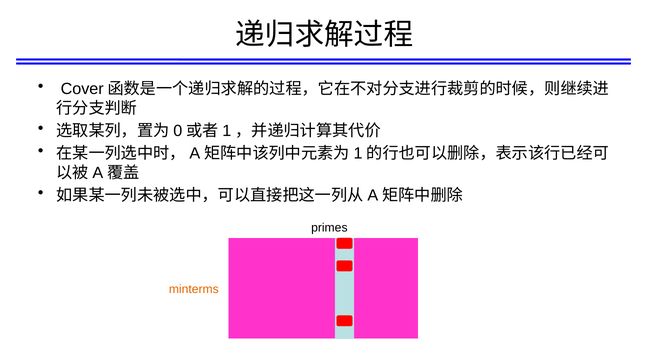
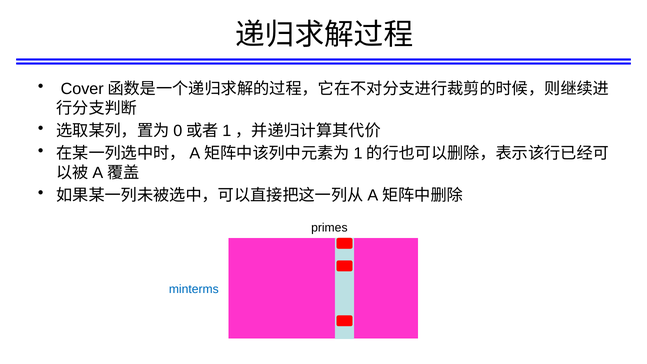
minterms colour: orange -> blue (194, 289)
